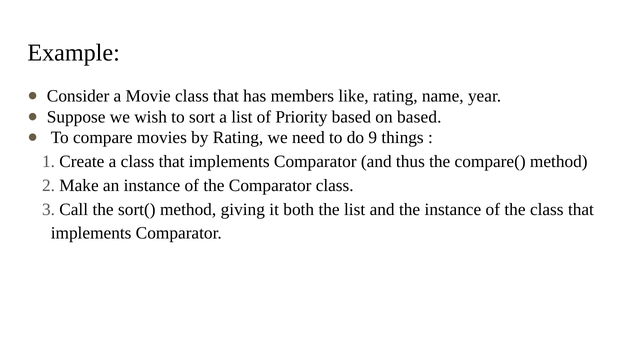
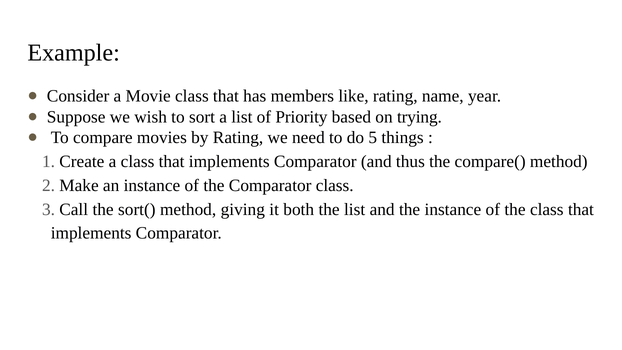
on based: based -> trying (419, 117)
9: 9 -> 5 (373, 138)
